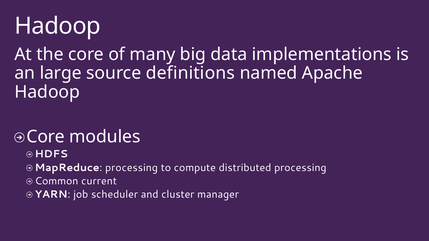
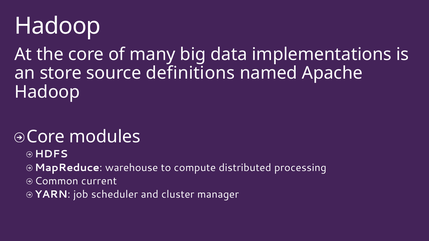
large: large -> store (61, 73)
MapReduce processing: processing -> warehouse (132, 168)
